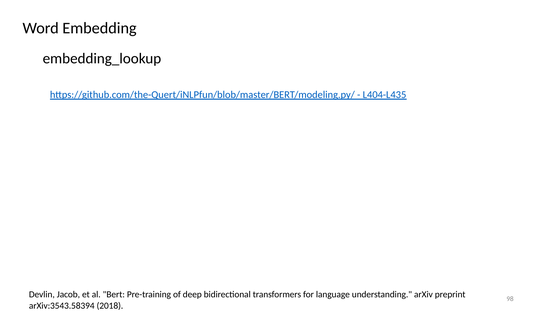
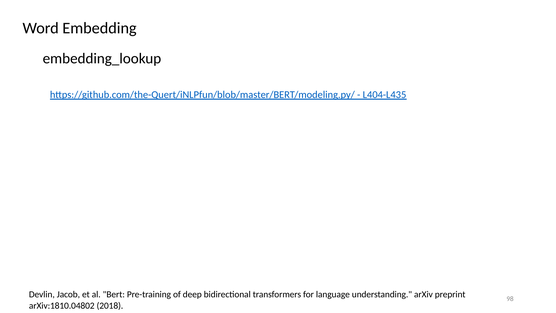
arXiv:3543.58394: arXiv:3543.58394 -> arXiv:1810.04802 (62, 305)
